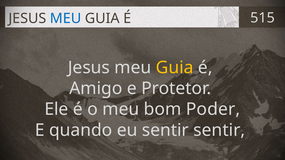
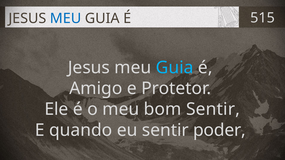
Guia colour: yellow -> light blue (175, 68)
bom Poder: Poder -> Sentir (213, 109)
sentir sentir: sentir -> poder (219, 130)
